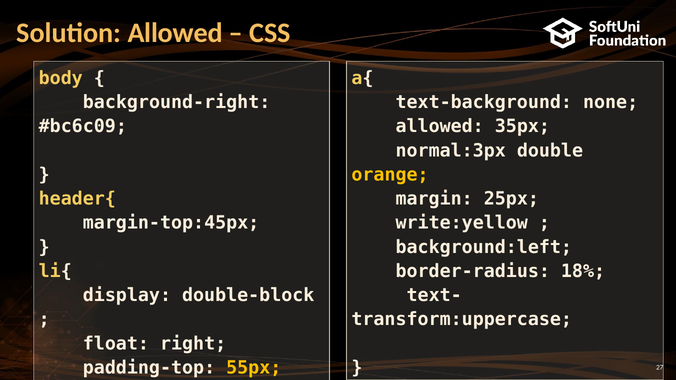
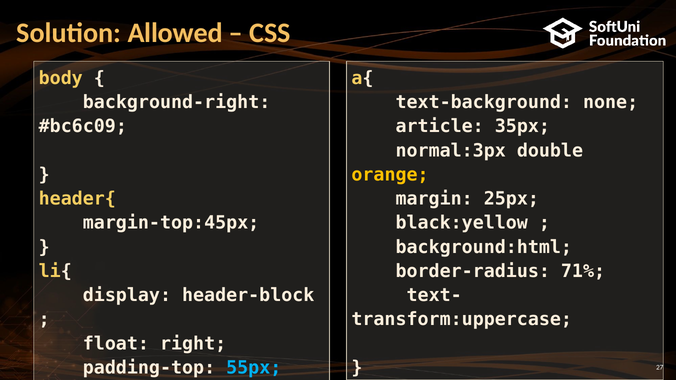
allowed: allowed -> article (440, 126)
write:yellow: write:yellow -> black:yellow (462, 223)
background:left: background:left -> background:html (484, 247)
18%: 18% -> 71% (583, 271)
double-block: double-block -> header-block (248, 296)
55px colour: yellow -> light blue (254, 368)
